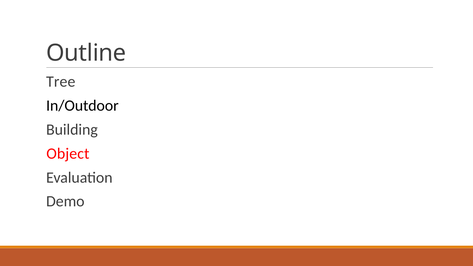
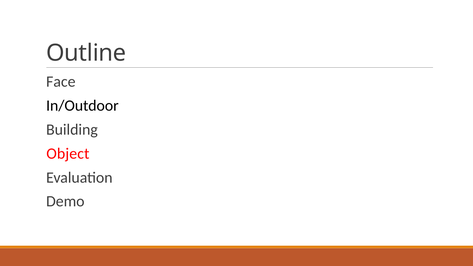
Tree: Tree -> Face (61, 82)
